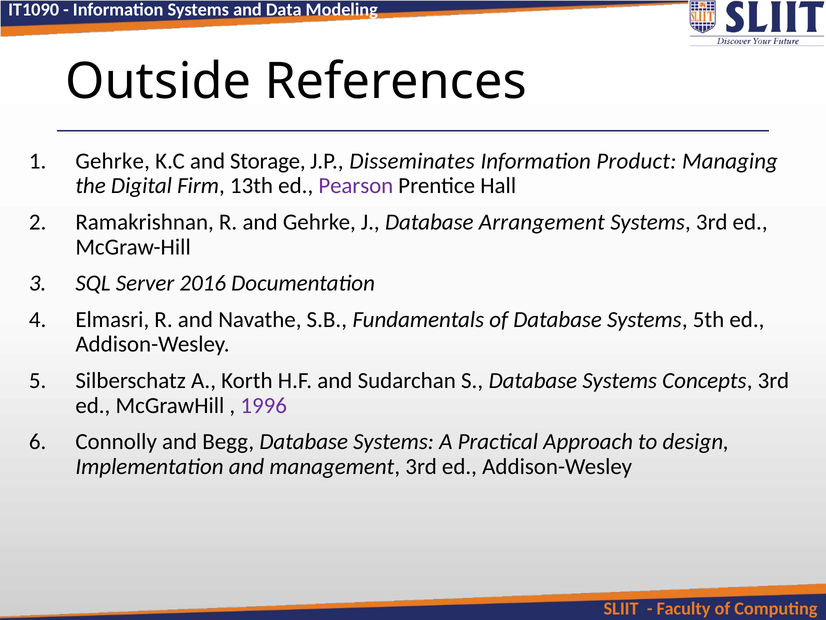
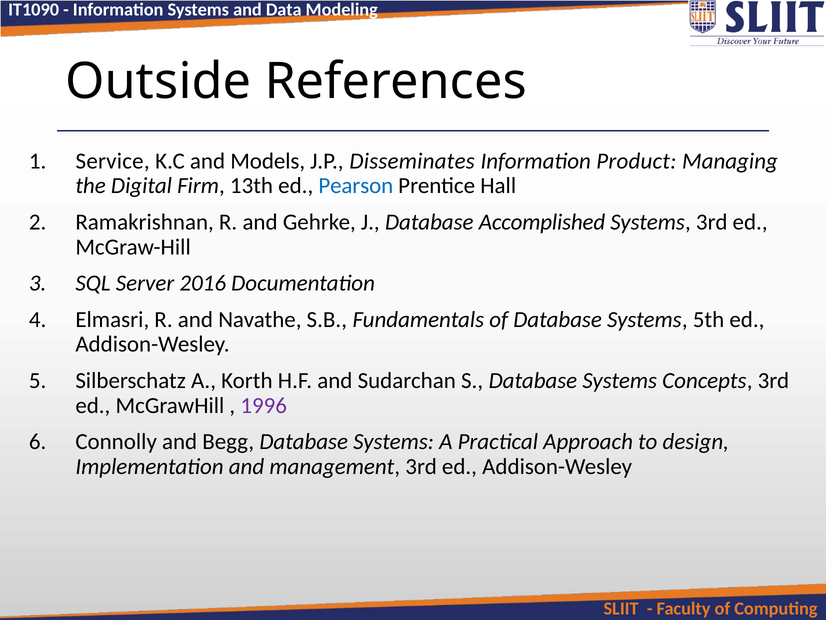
Gehrke: Gehrke -> Service (113, 161)
Storage: Storage -> Models (268, 161)
Pearson colour: purple -> blue (356, 186)
Arrangement: Arrangement -> Accomplished (542, 222)
